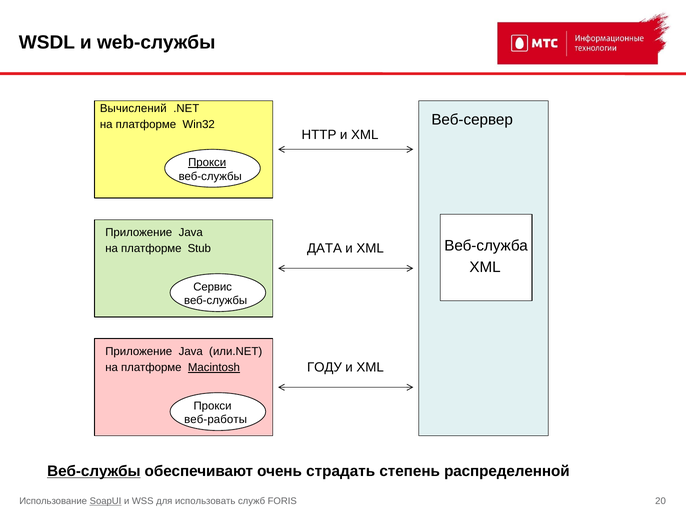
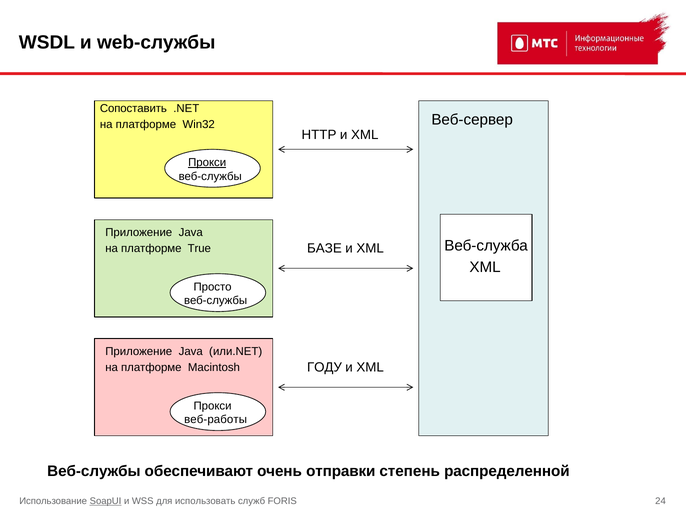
Вычислений: Вычислений -> Сопоставить (133, 108)
ДАТА: ДАТА -> БАЗЕ (324, 248)
Stub: Stub -> True (199, 248)
Сервис: Сервис -> Просто (213, 287)
Macintosh underline: present -> none (214, 367)
Веб-службы underline: present -> none (94, 471)
страдать: страдать -> отправки (341, 471)
20: 20 -> 24 (661, 501)
